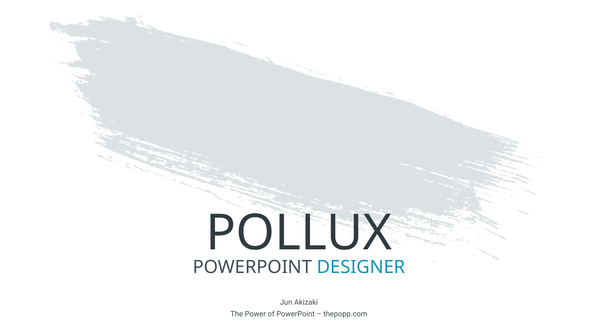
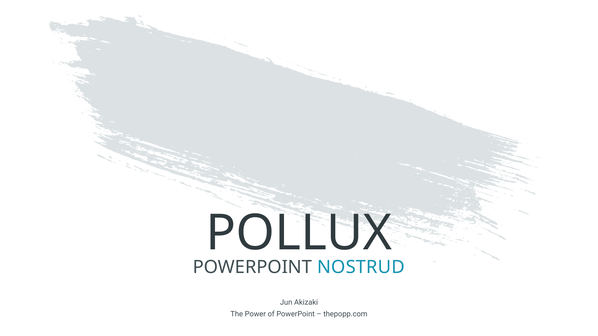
DESIGNER: DESIGNER -> NOSTRUD (361, 267)
